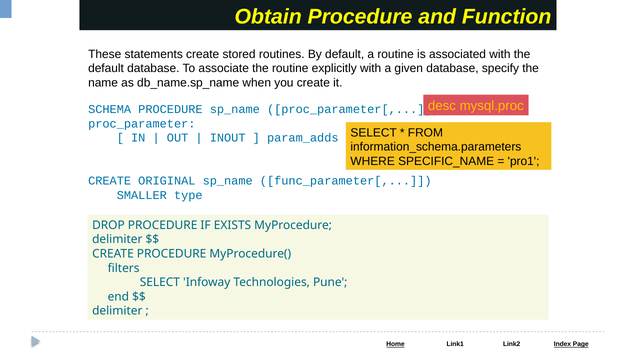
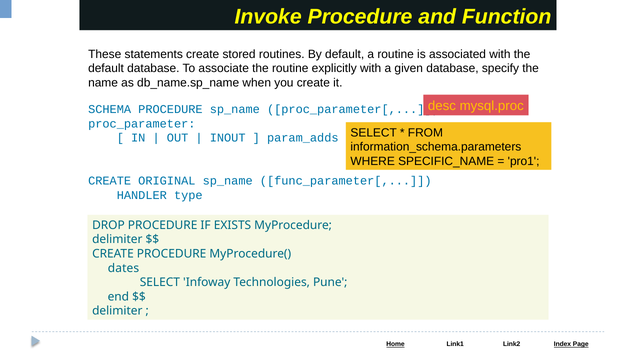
Obtain: Obtain -> Invoke (268, 17)
SMALLER: SMALLER -> HANDLER (142, 195)
filters: filters -> dates (123, 268)
